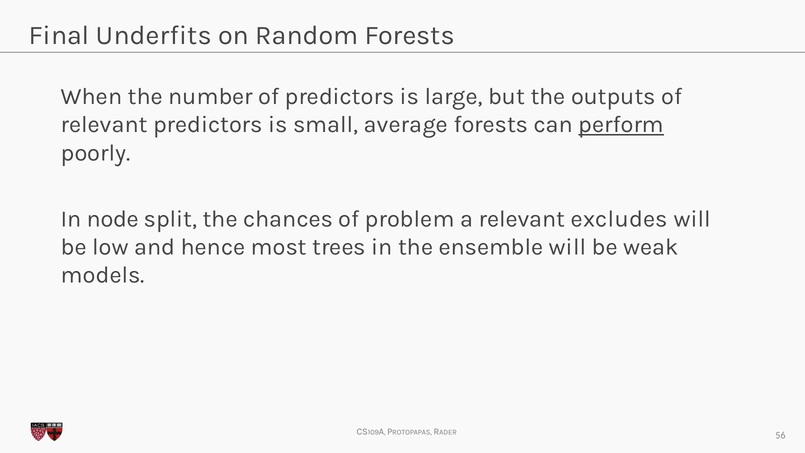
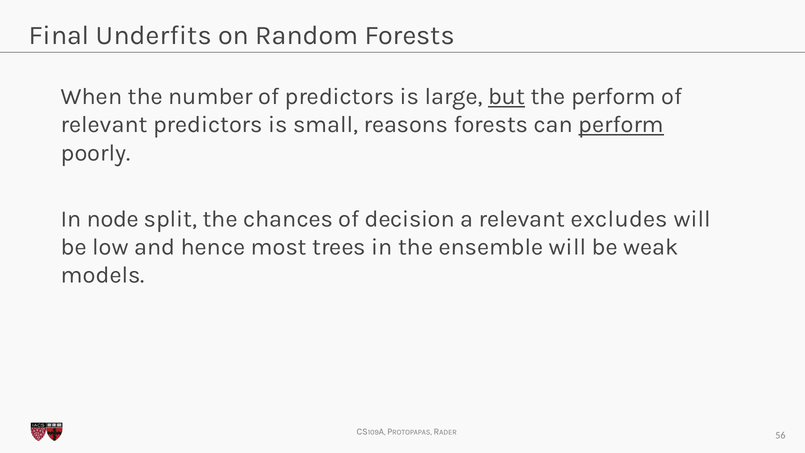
but underline: none -> present (507, 96)
the outputs: outputs -> perform (613, 96)
average: average -> reasons (406, 125)
problem: problem -> decision (410, 219)
